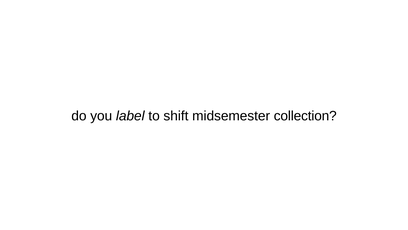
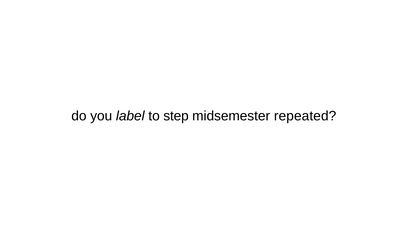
shift: shift -> step (176, 116)
collection: collection -> repeated (305, 116)
